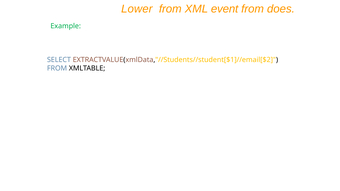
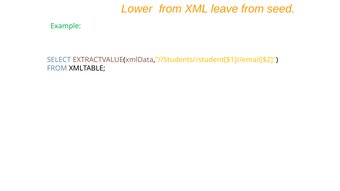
event: event -> leave (225, 9)
does: does -> seed (281, 9)
